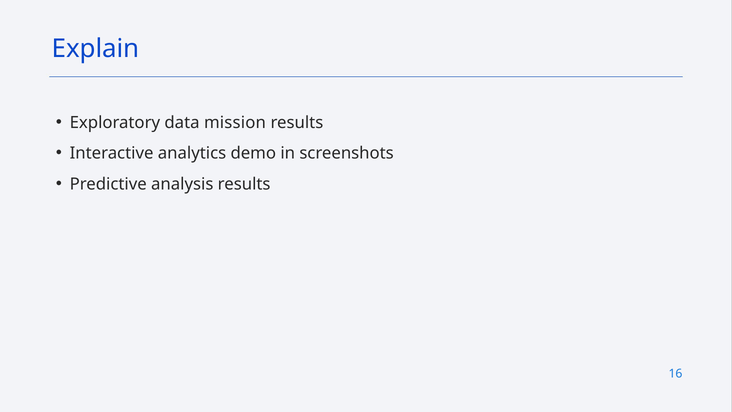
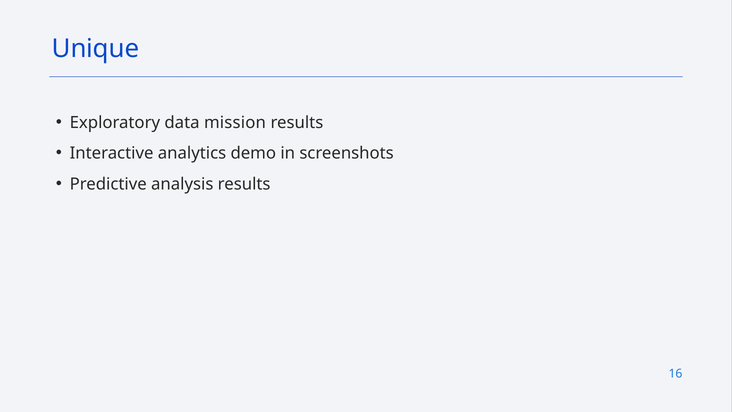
Explain: Explain -> Unique (96, 49)
